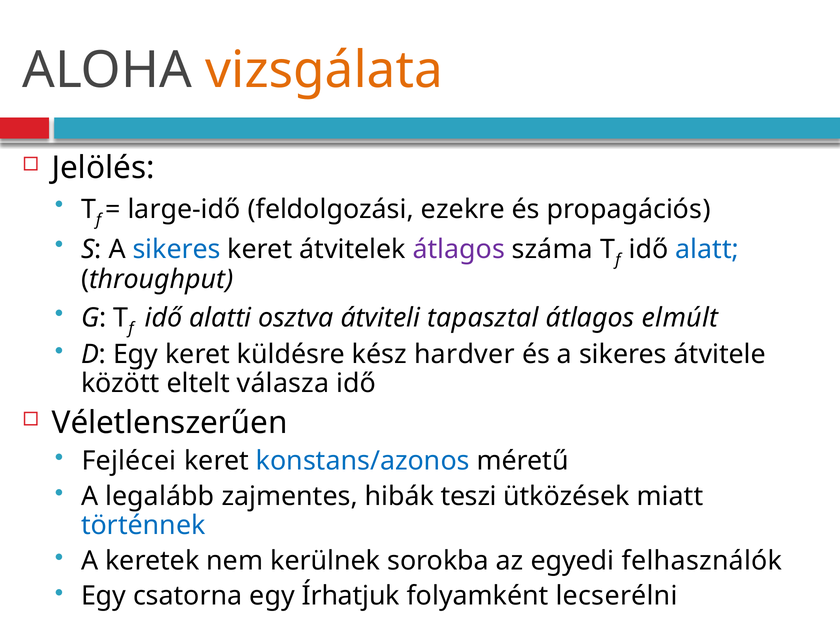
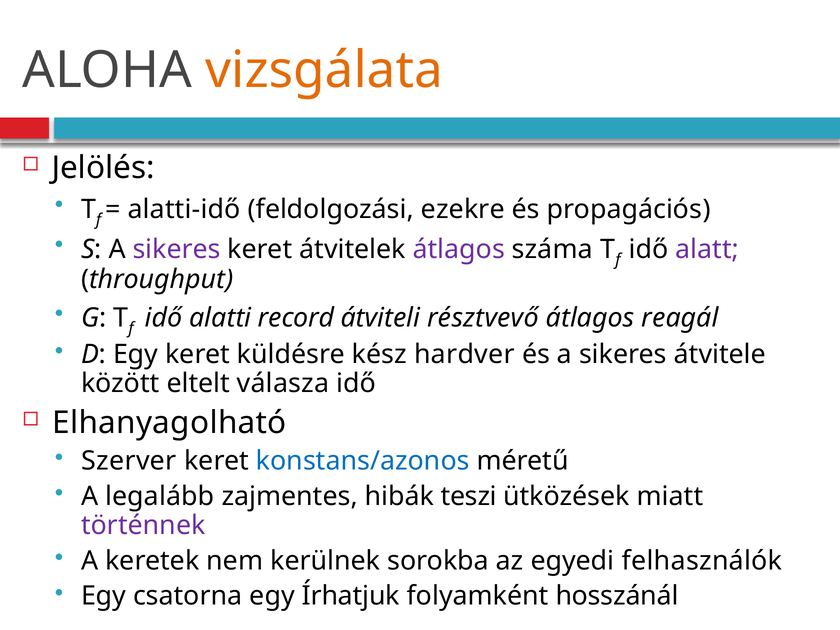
large-idő: large-idő -> alatti-idő (184, 209)
sikeres colour: blue -> purple (177, 249)
alatt colour: blue -> purple (707, 249)
osztva: osztva -> record (296, 318)
tapasztal: tapasztal -> résztvevő (483, 318)
elmúlt: elmúlt -> reagál (680, 318)
Véletlenszerűen: Véletlenszerűen -> Elhanyagolható (169, 423)
Fejlécei: Fejlécei -> Szerver (129, 461)
történnek colour: blue -> purple (143, 525)
lecserélni: lecserélni -> hosszánál (617, 596)
